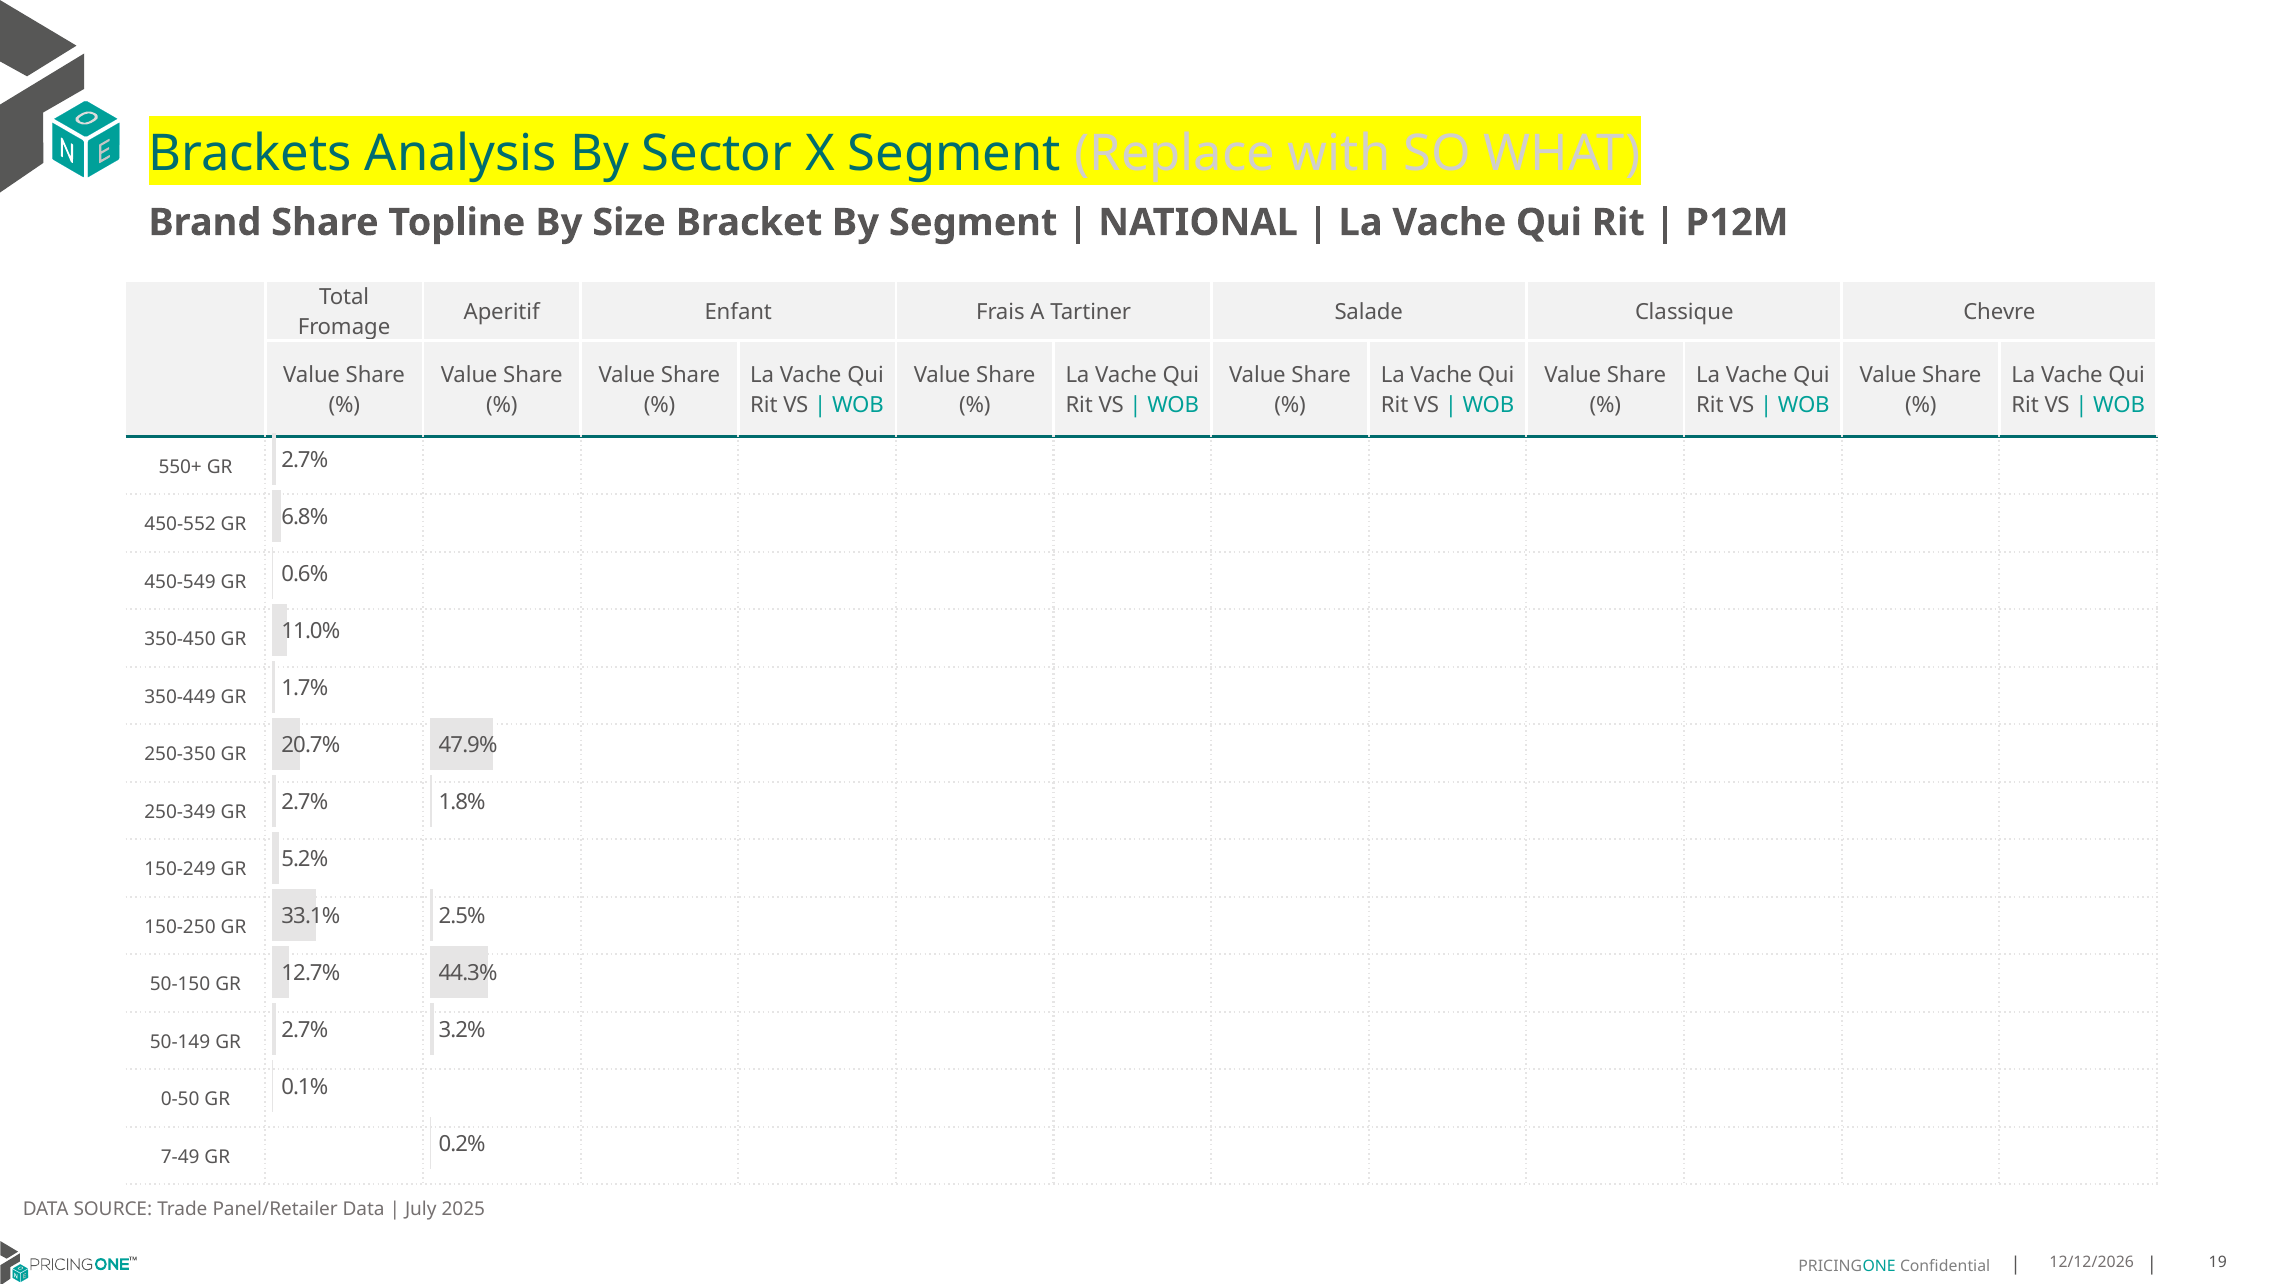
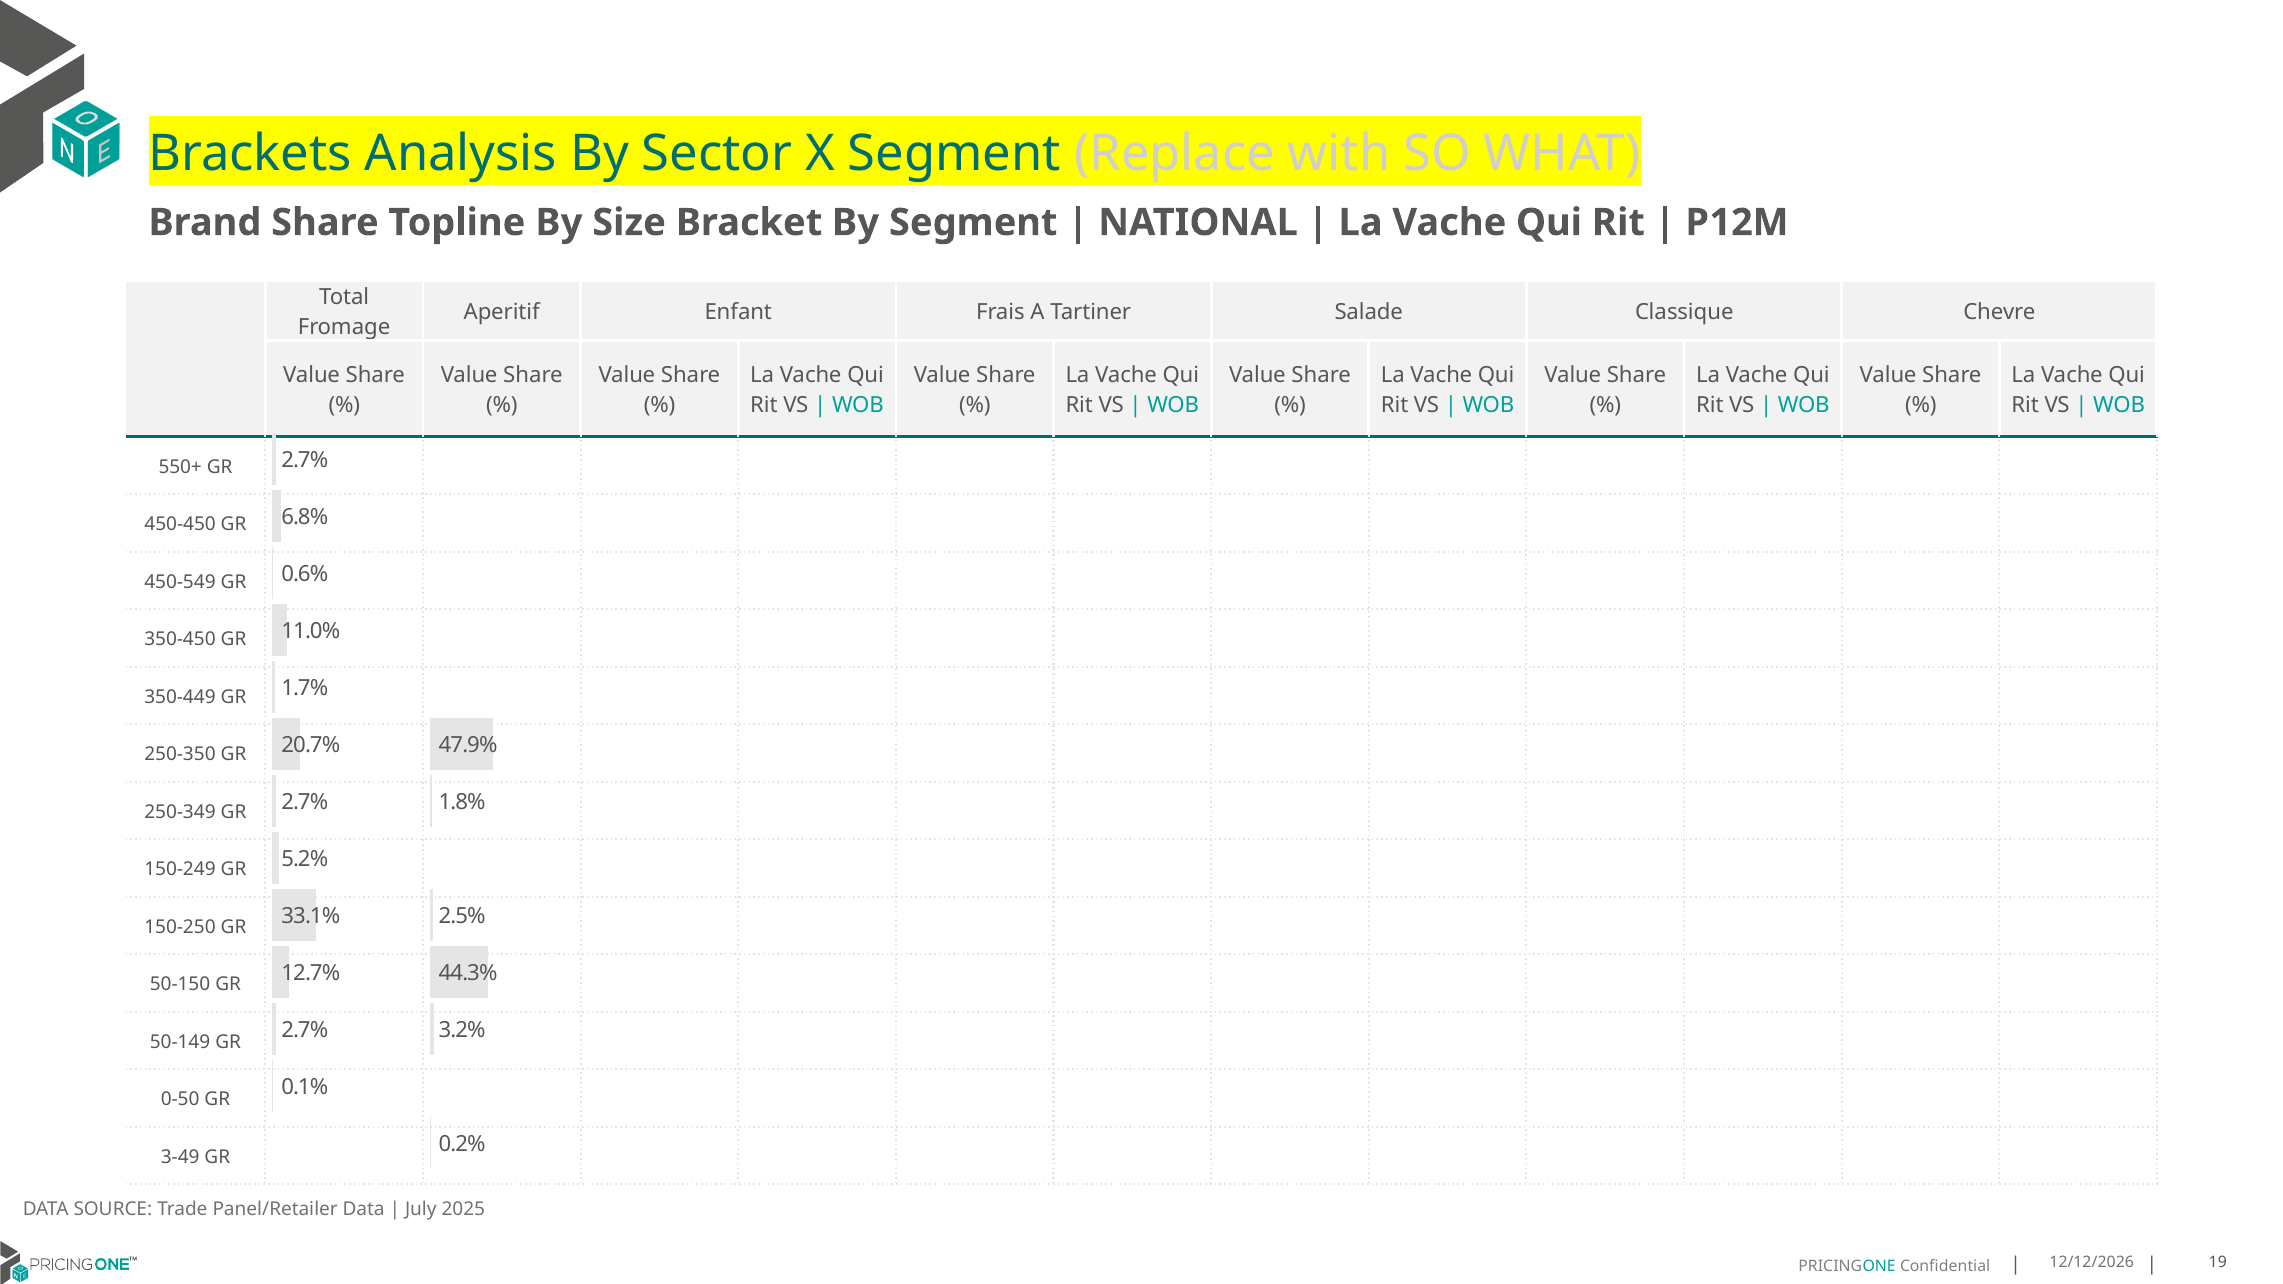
450-552: 450-552 -> 450-450 (180, 524)
7-49: 7-49 -> 3-49 (180, 1157)
